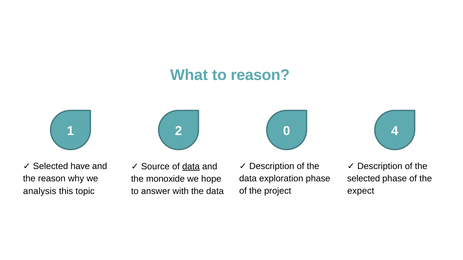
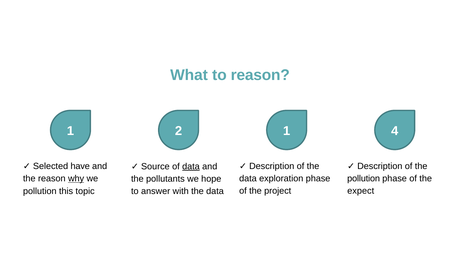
2 0: 0 -> 1 (287, 131)
selected: selected -> pollution (364, 179)
why underline: none -> present (76, 179)
monoxide: monoxide -> pollutants (165, 179)
analysis: analysis -> pollution (40, 191)
